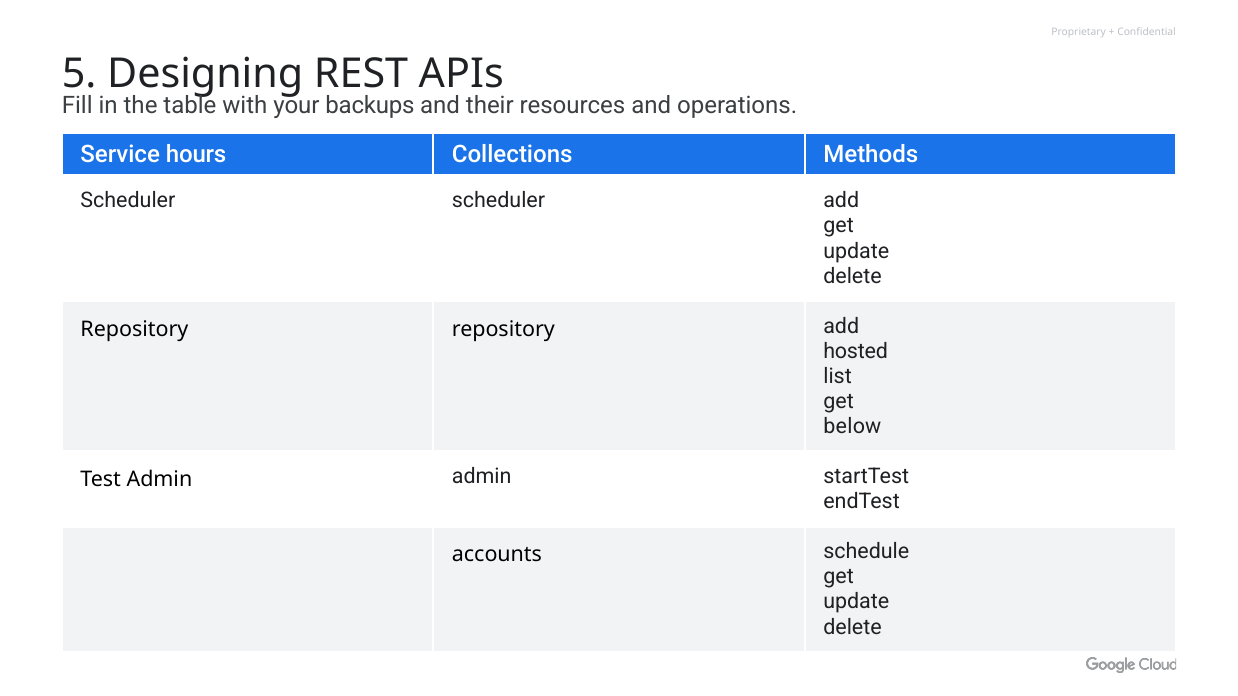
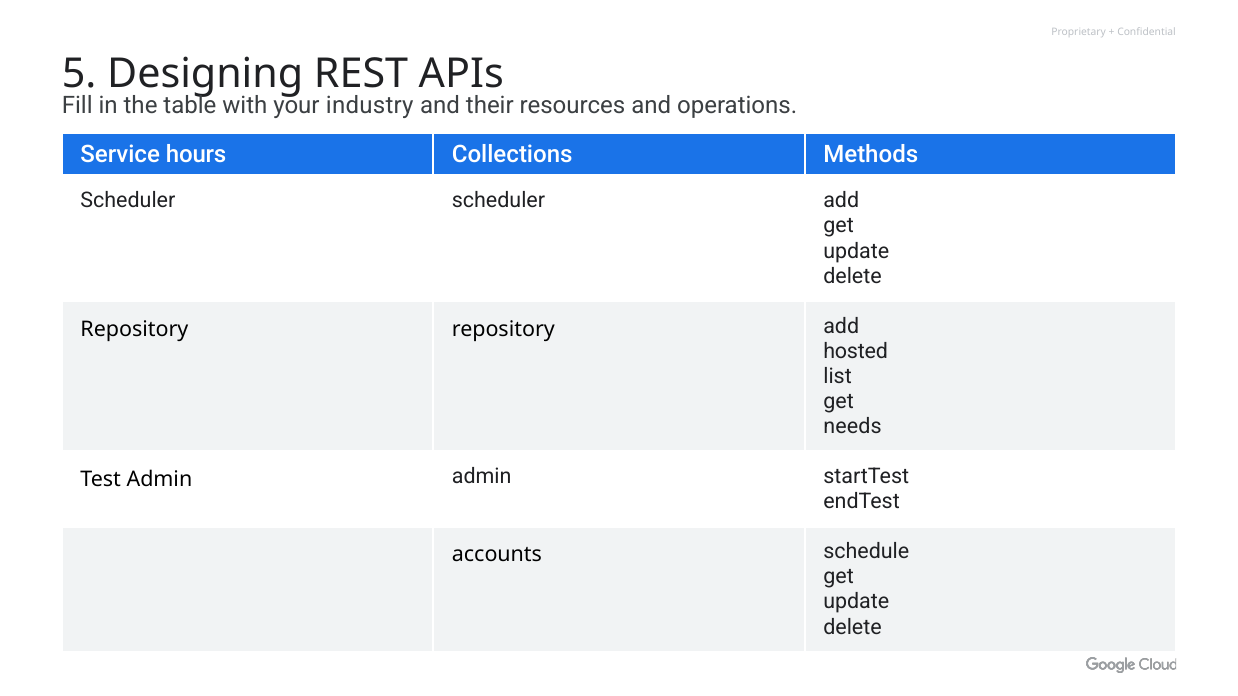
backups: backups -> industry (370, 106)
below: below -> needs (852, 427)
